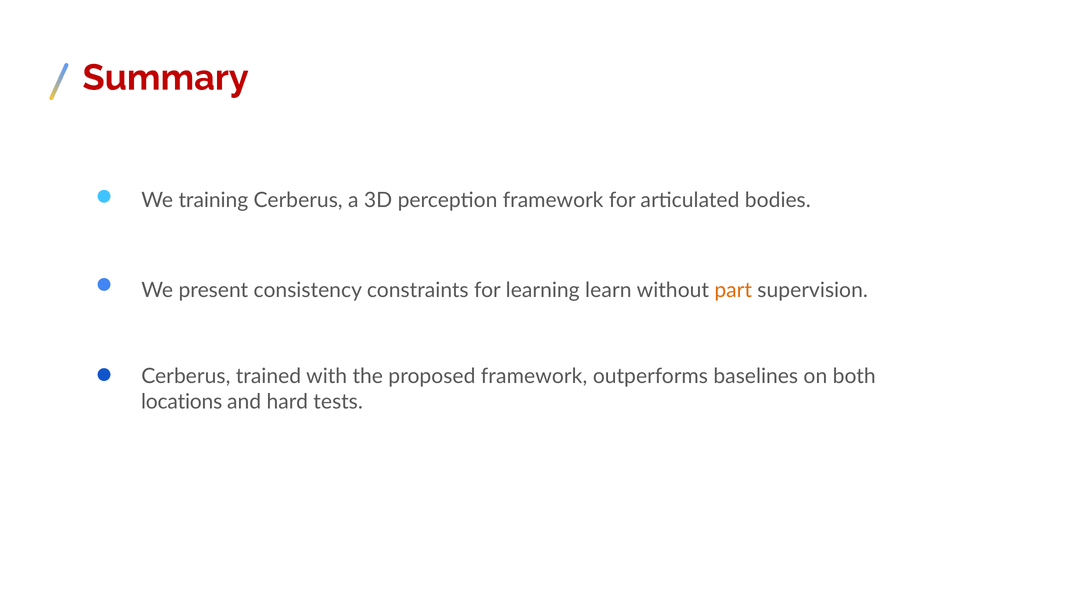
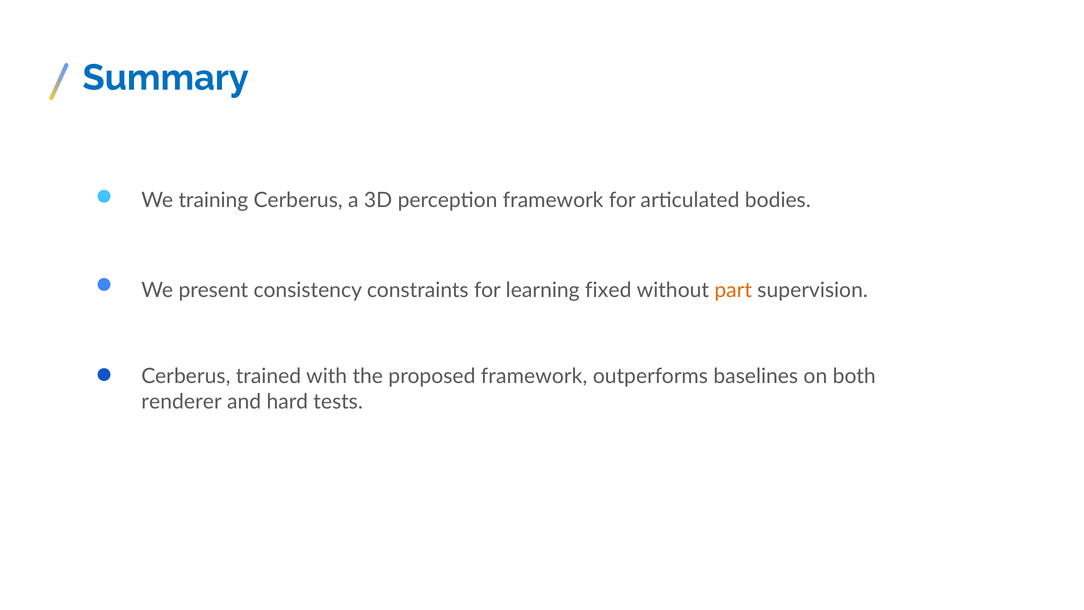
Summary colour: red -> blue (166, 78)
learn: learn -> fixed (608, 290)
locations: locations -> renderer (182, 402)
